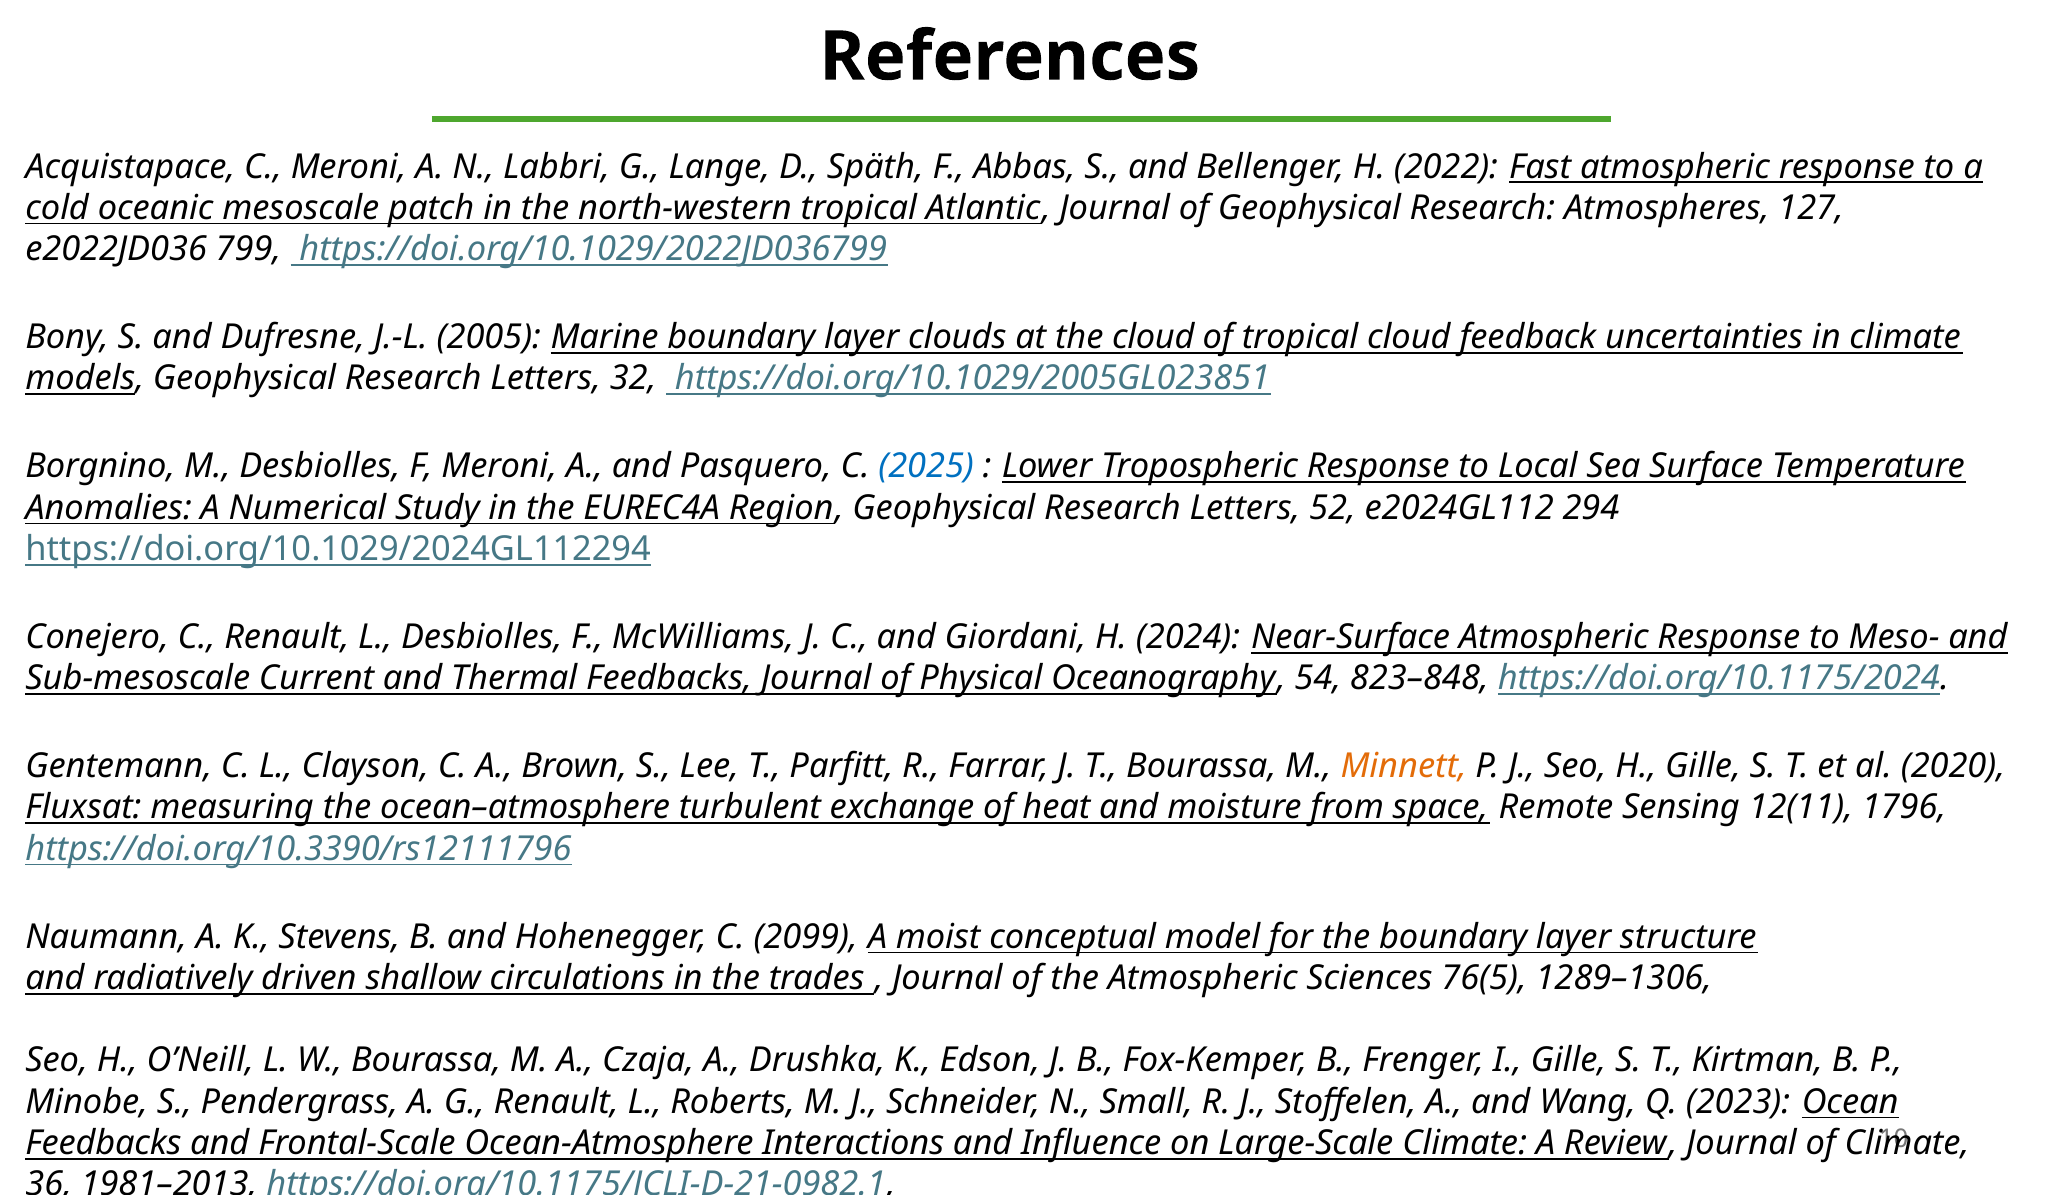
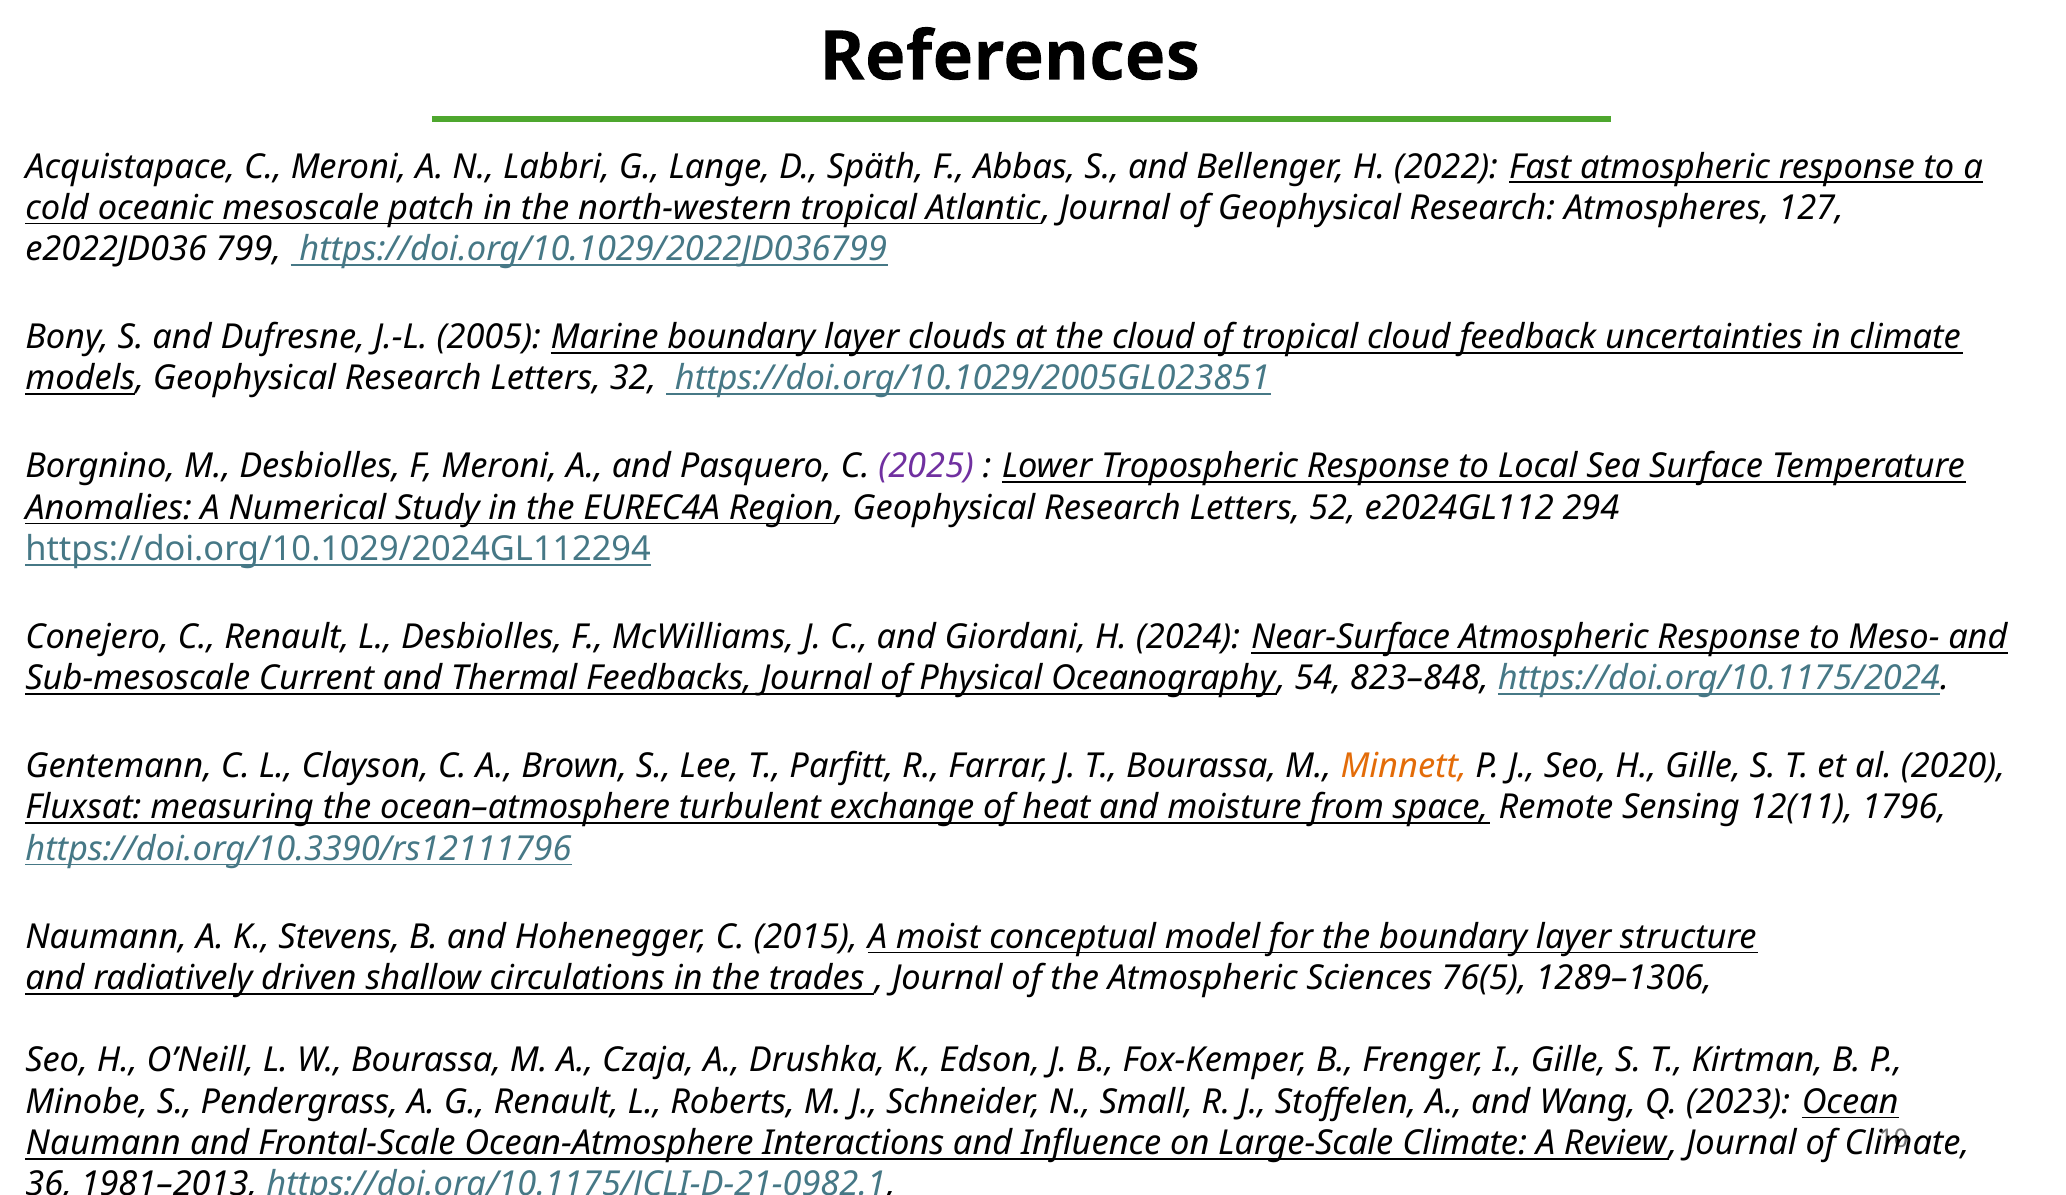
2025 colour: blue -> purple (926, 467)
2099: 2099 -> 2015 (806, 937)
Feedbacks: Feedbacks -> Naumann (103, 1144)
